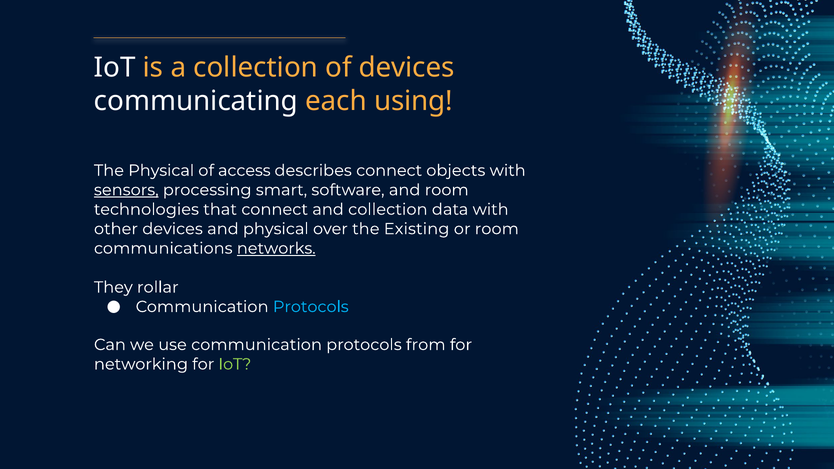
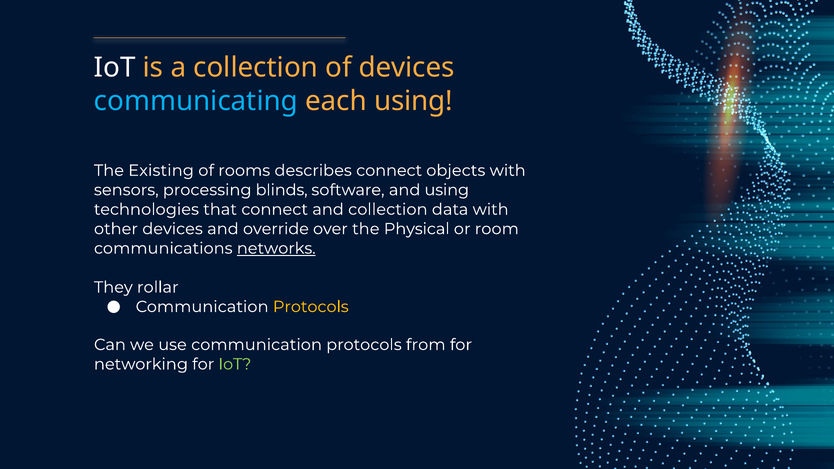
communicating colour: white -> light blue (196, 101)
The Physical: Physical -> Existing (161, 171)
access: access -> rooms (244, 171)
sensors underline: present -> none (126, 190)
smart: smart -> blinds (282, 190)
and room: room -> using (447, 190)
and physical: physical -> override (276, 229)
Existing: Existing -> Physical (417, 229)
Protocols colour: light blue -> yellow (311, 307)
